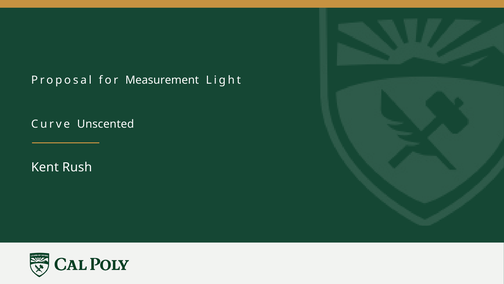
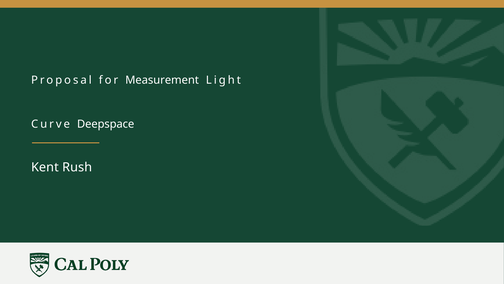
Unscented: Unscented -> Deepspace (106, 124)
